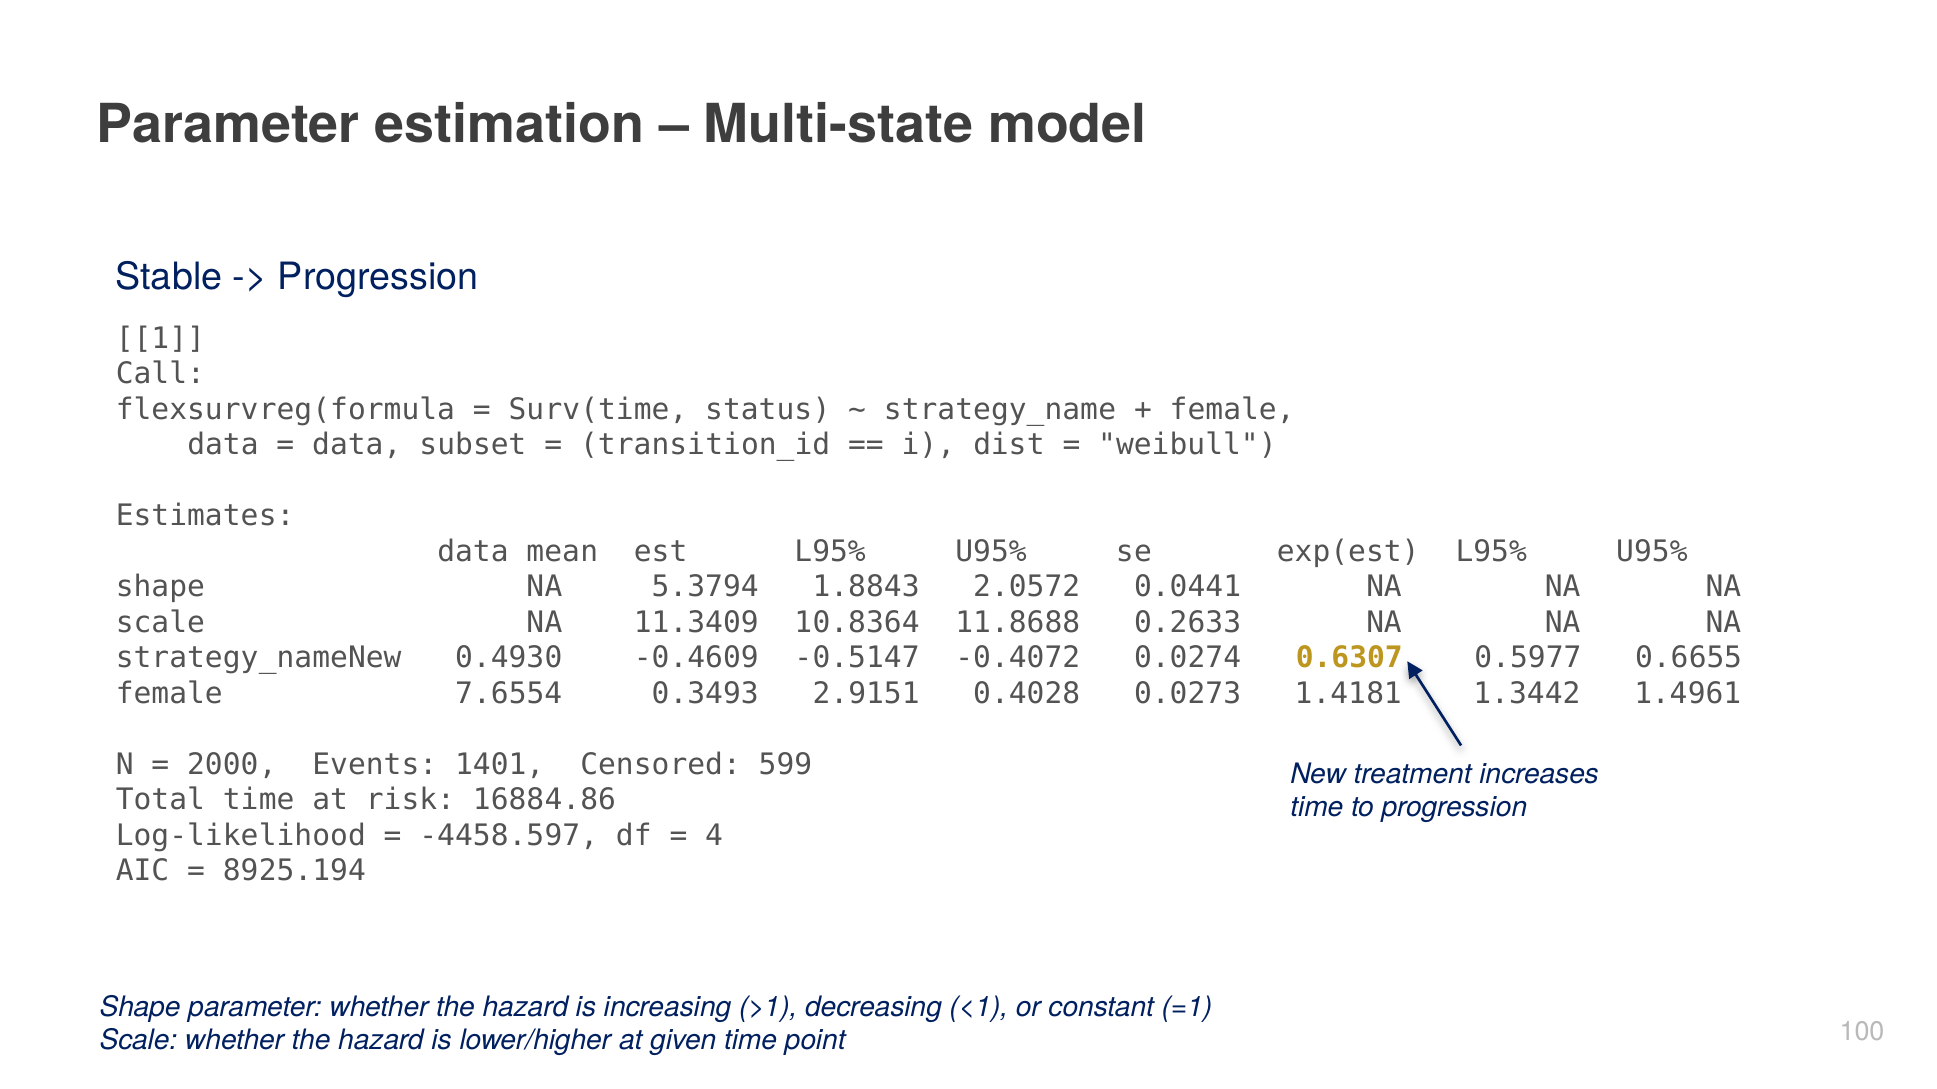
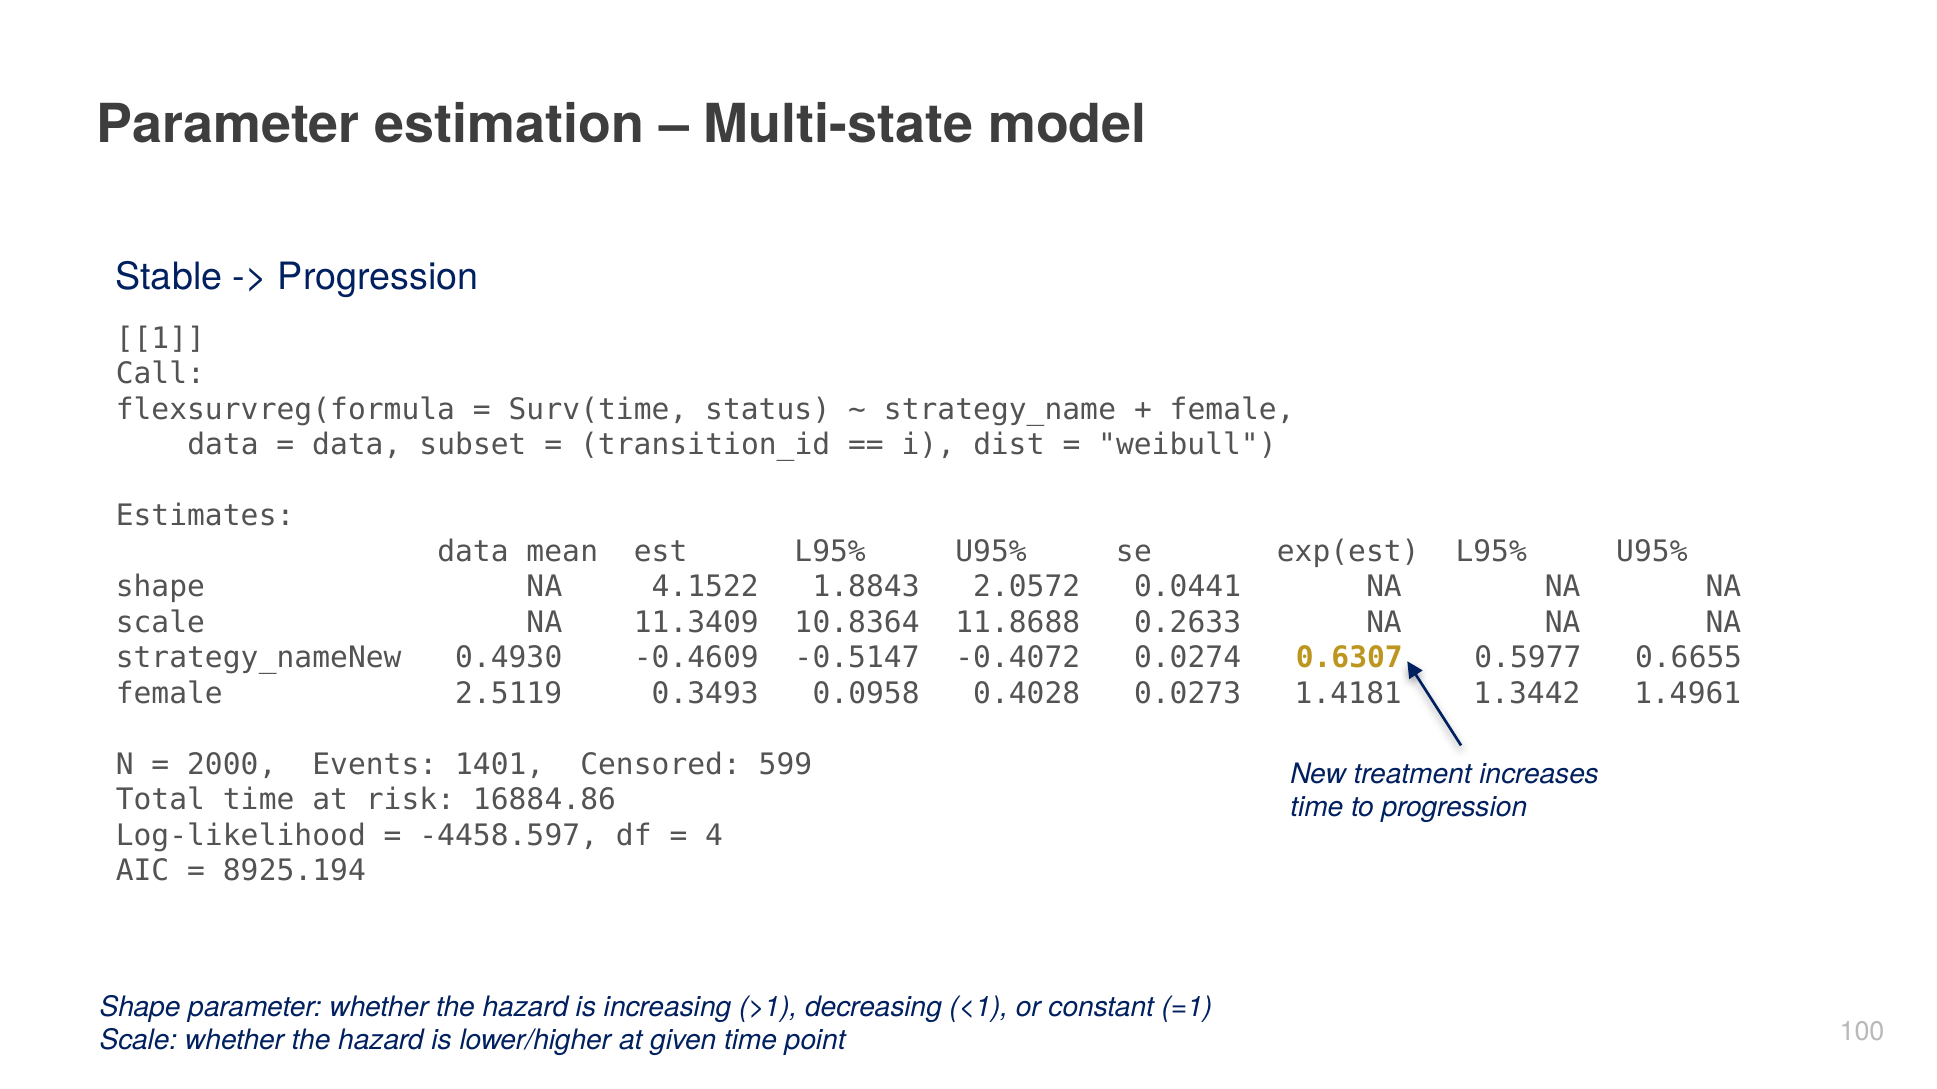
5.3794: 5.3794 -> 4.1522 (705, 587)
7.6554: 7.6554 -> 2.5119 (509, 694)
2.9151: 2.9151 -> 0.0958 (866, 694)
